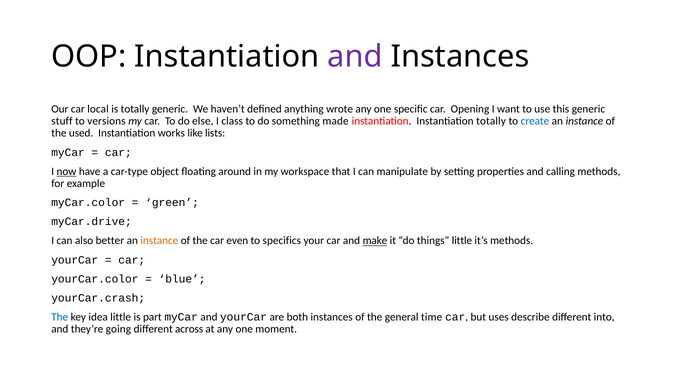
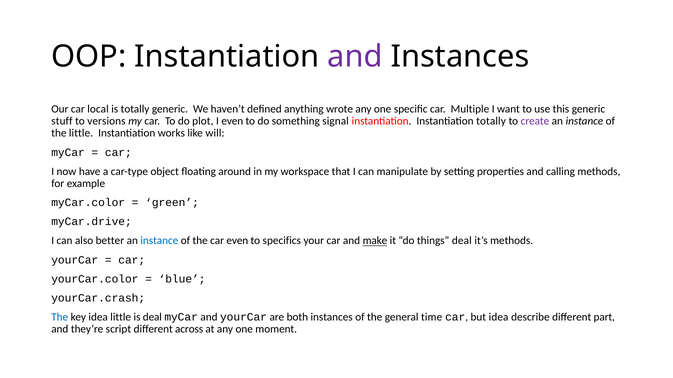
Opening: Opening -> Multiple (470, 109)
else: else -> plot (203, 121)
I class: class -> even (232, 121)
made: made -> signal (336, 121)
create colour: blue -> purple (535, 121)
the used: used -> little (81, 133)
lists: lists -> will (215, 133)
now underline: present -> none (66, 172)
instance colour: orange -> blue (159, 241)
things little: little -> deal (462, 241)
is part: part -> deal (152, 318)
but uses: uses -> idea (499, 318)
into: into -> part (604, 318)
going: going -> script (118, 330)
